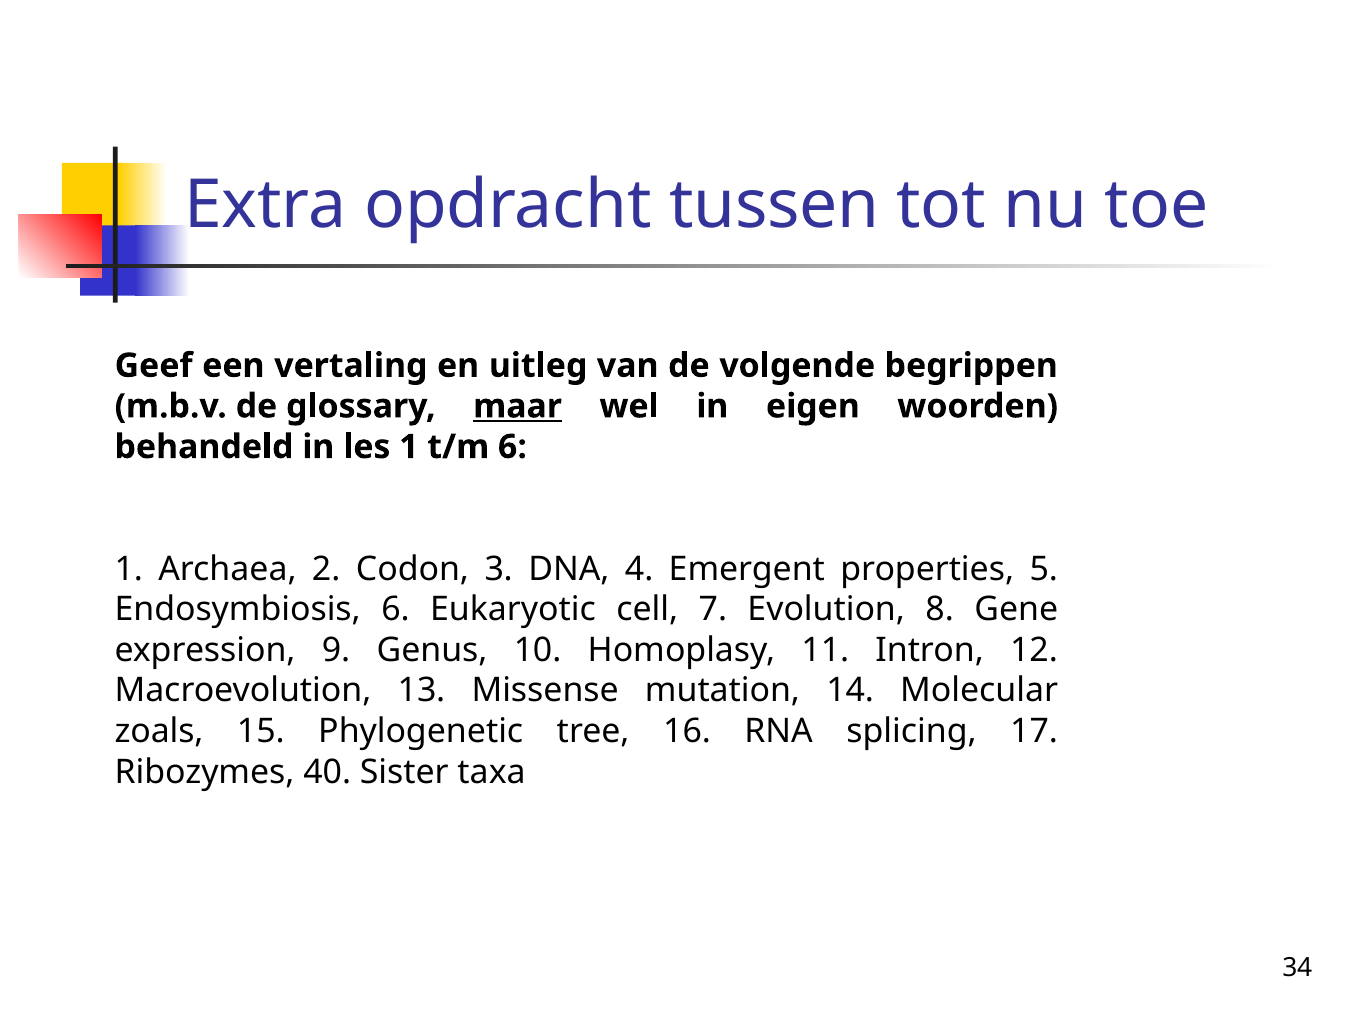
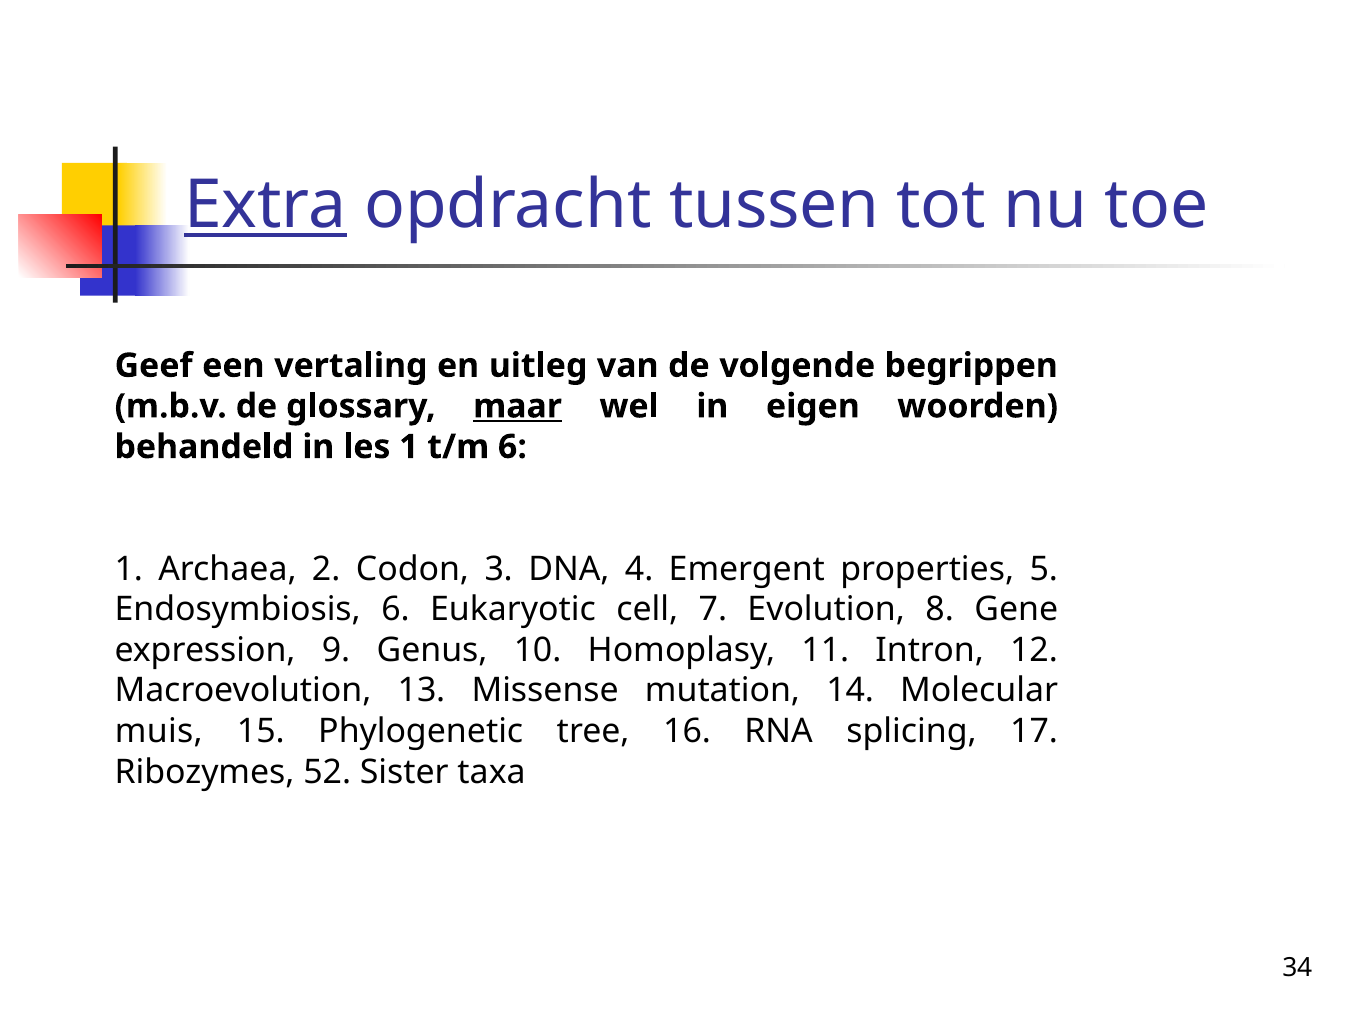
Extra underline: none -> present (265, 206)
zoals: zoals -> muis (159, 732)
40: 40 -> 52 (327, 772)
